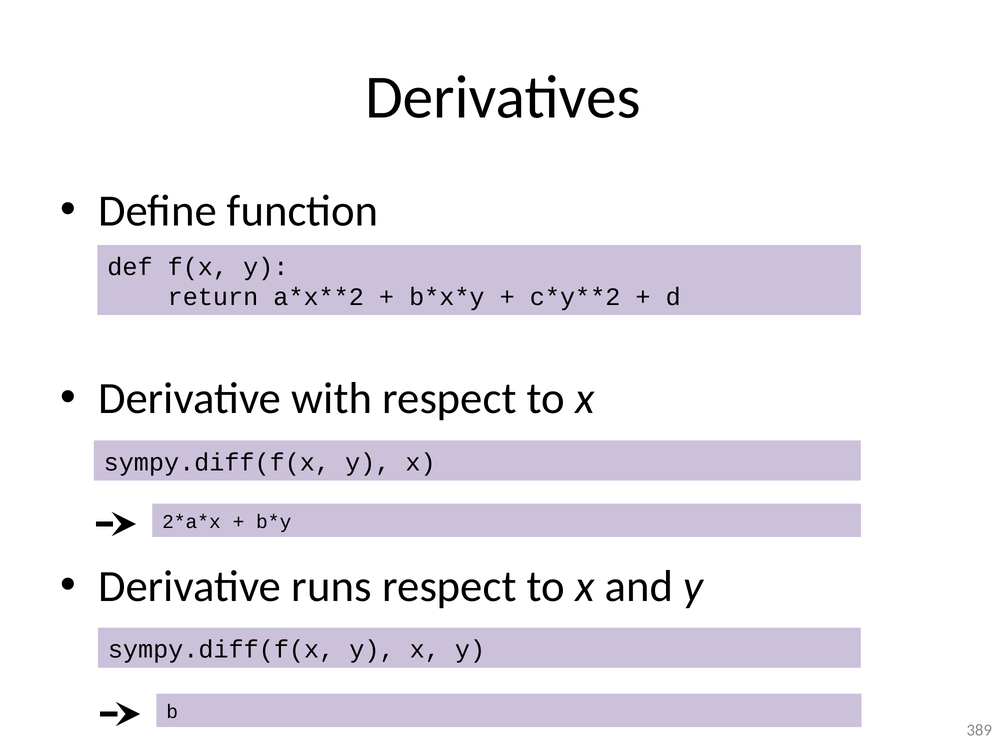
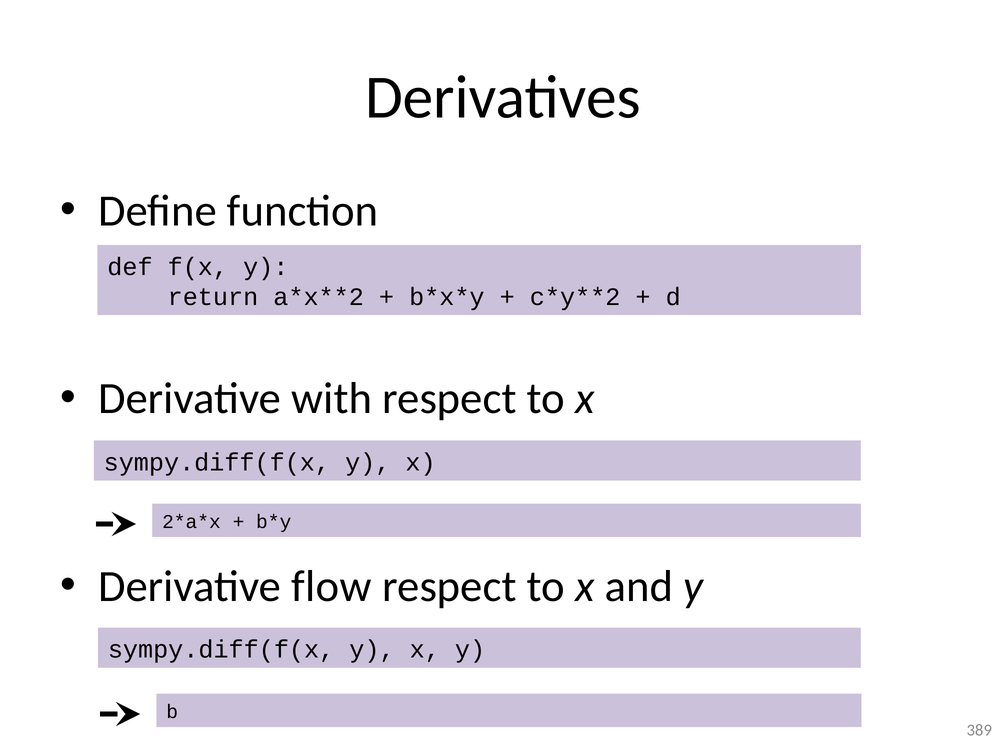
runs: runs -> flow (332, 587)
